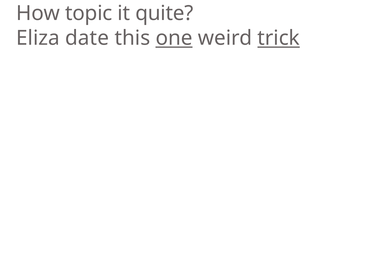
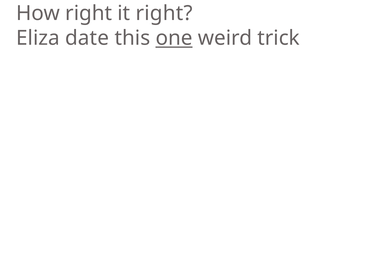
How topic: topic -> right (89, 13)
it quite: quite -> right (164, 13)
trick underline: present -> none (279, 38)
